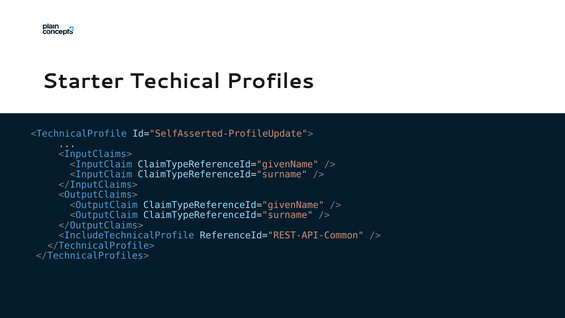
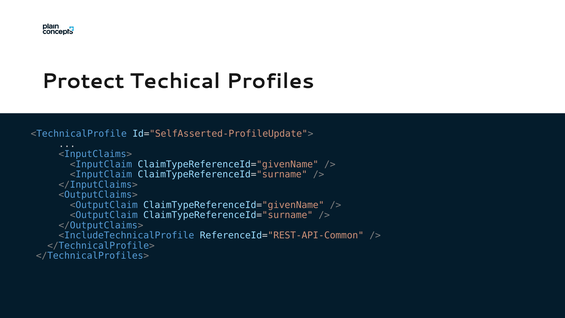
Starter: Starter -> Protect (83, 81)
